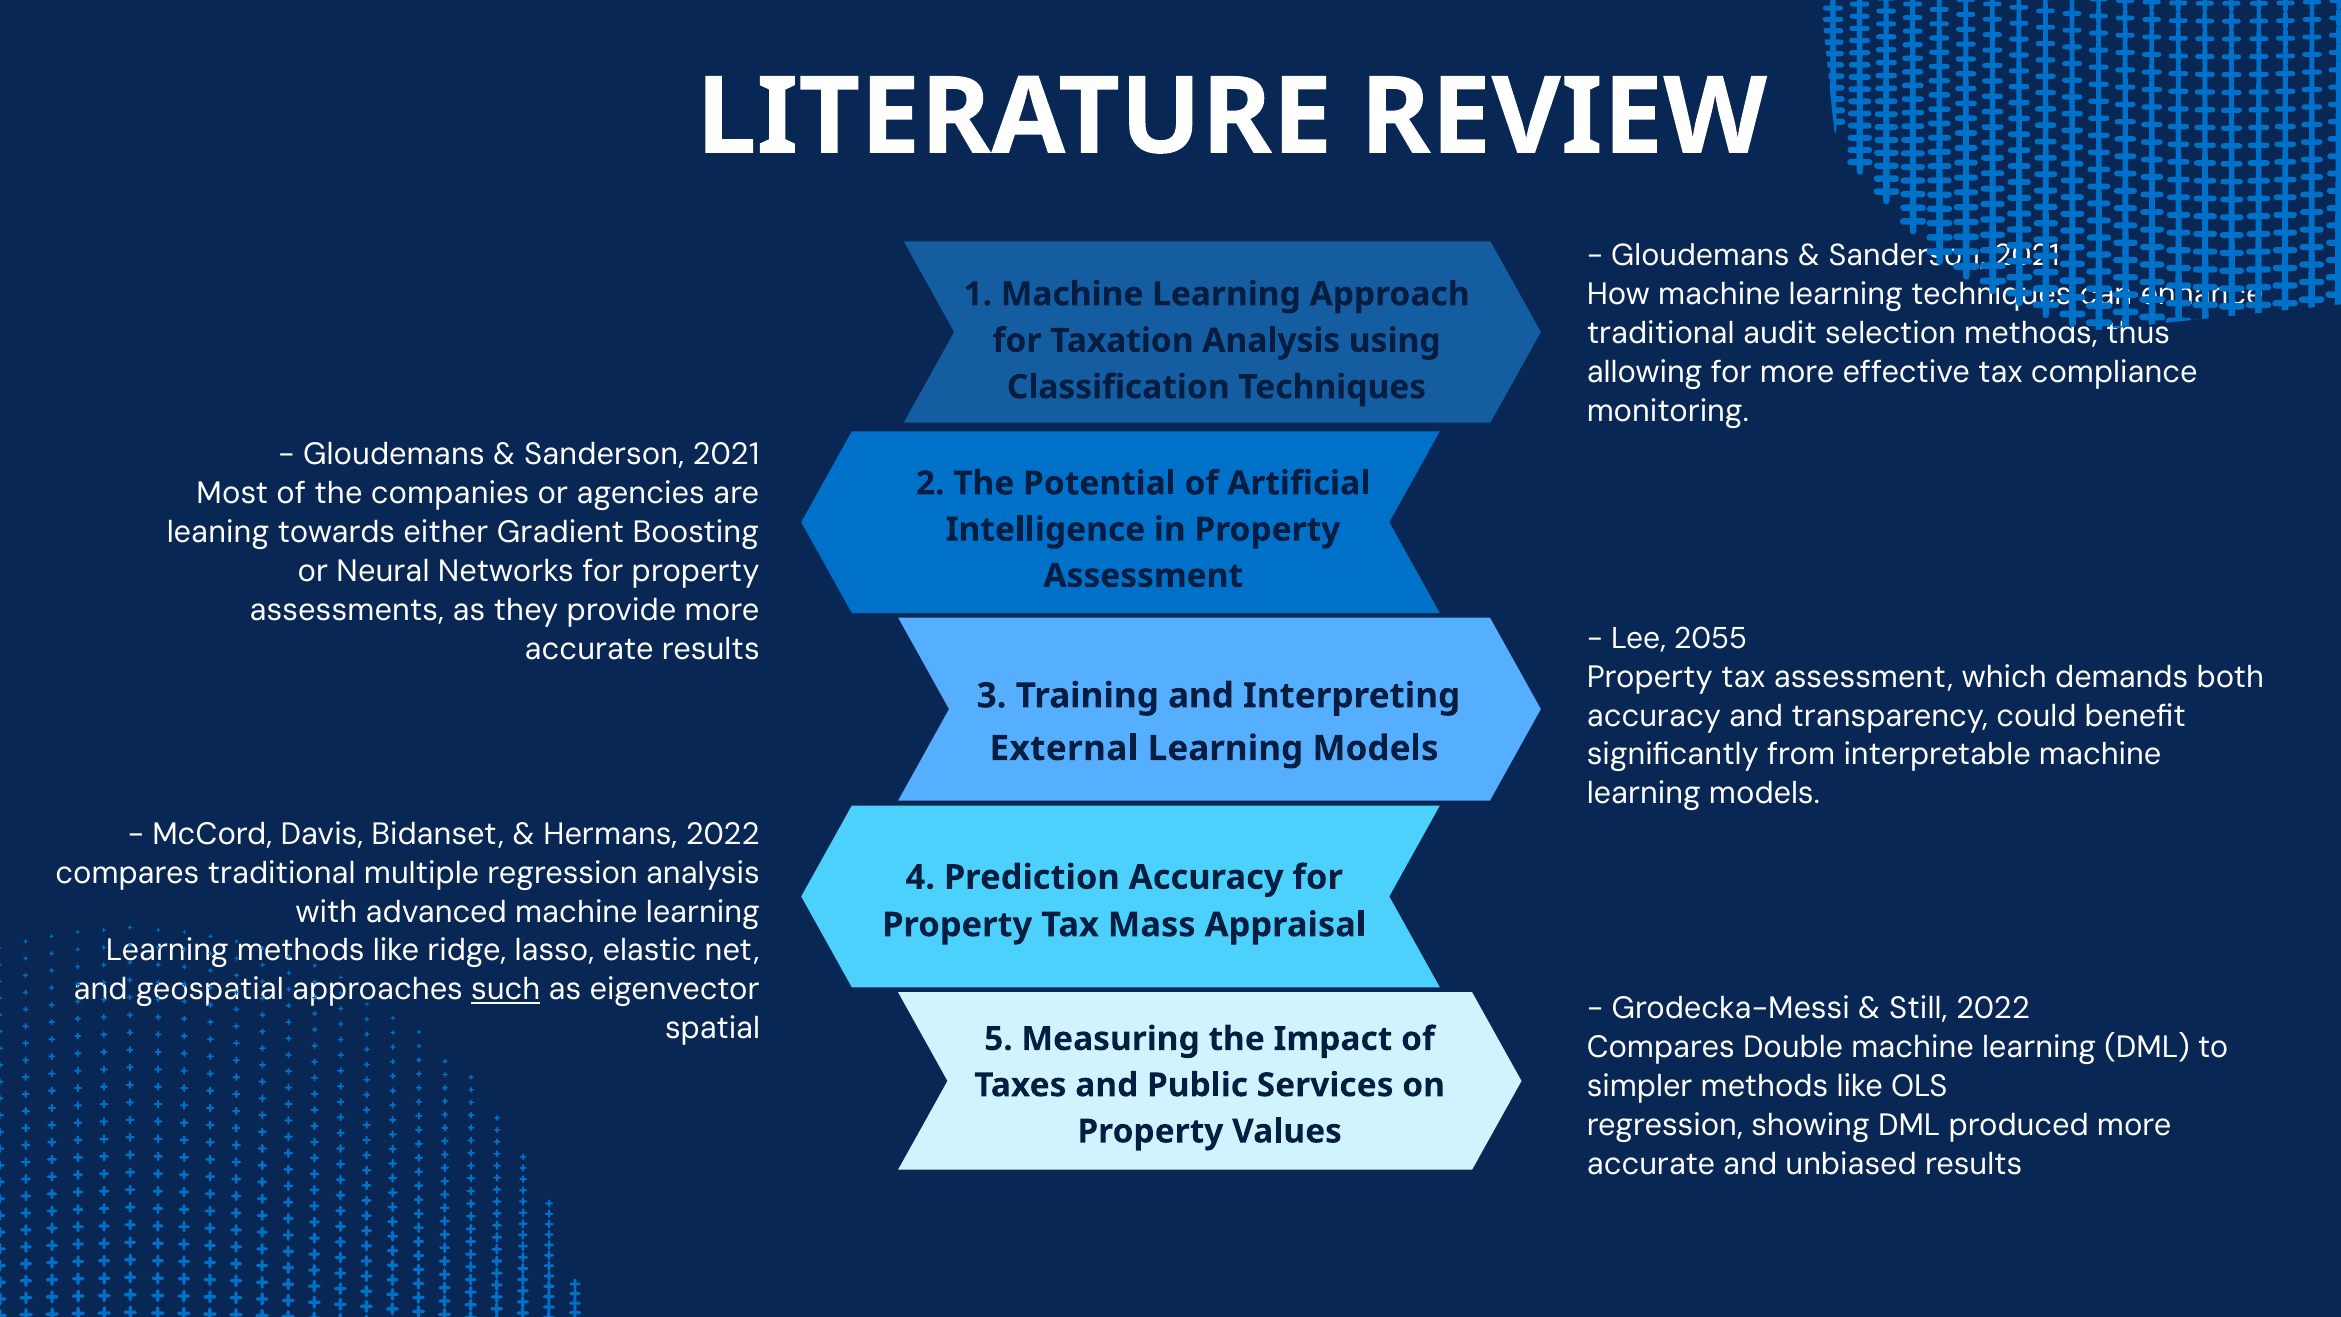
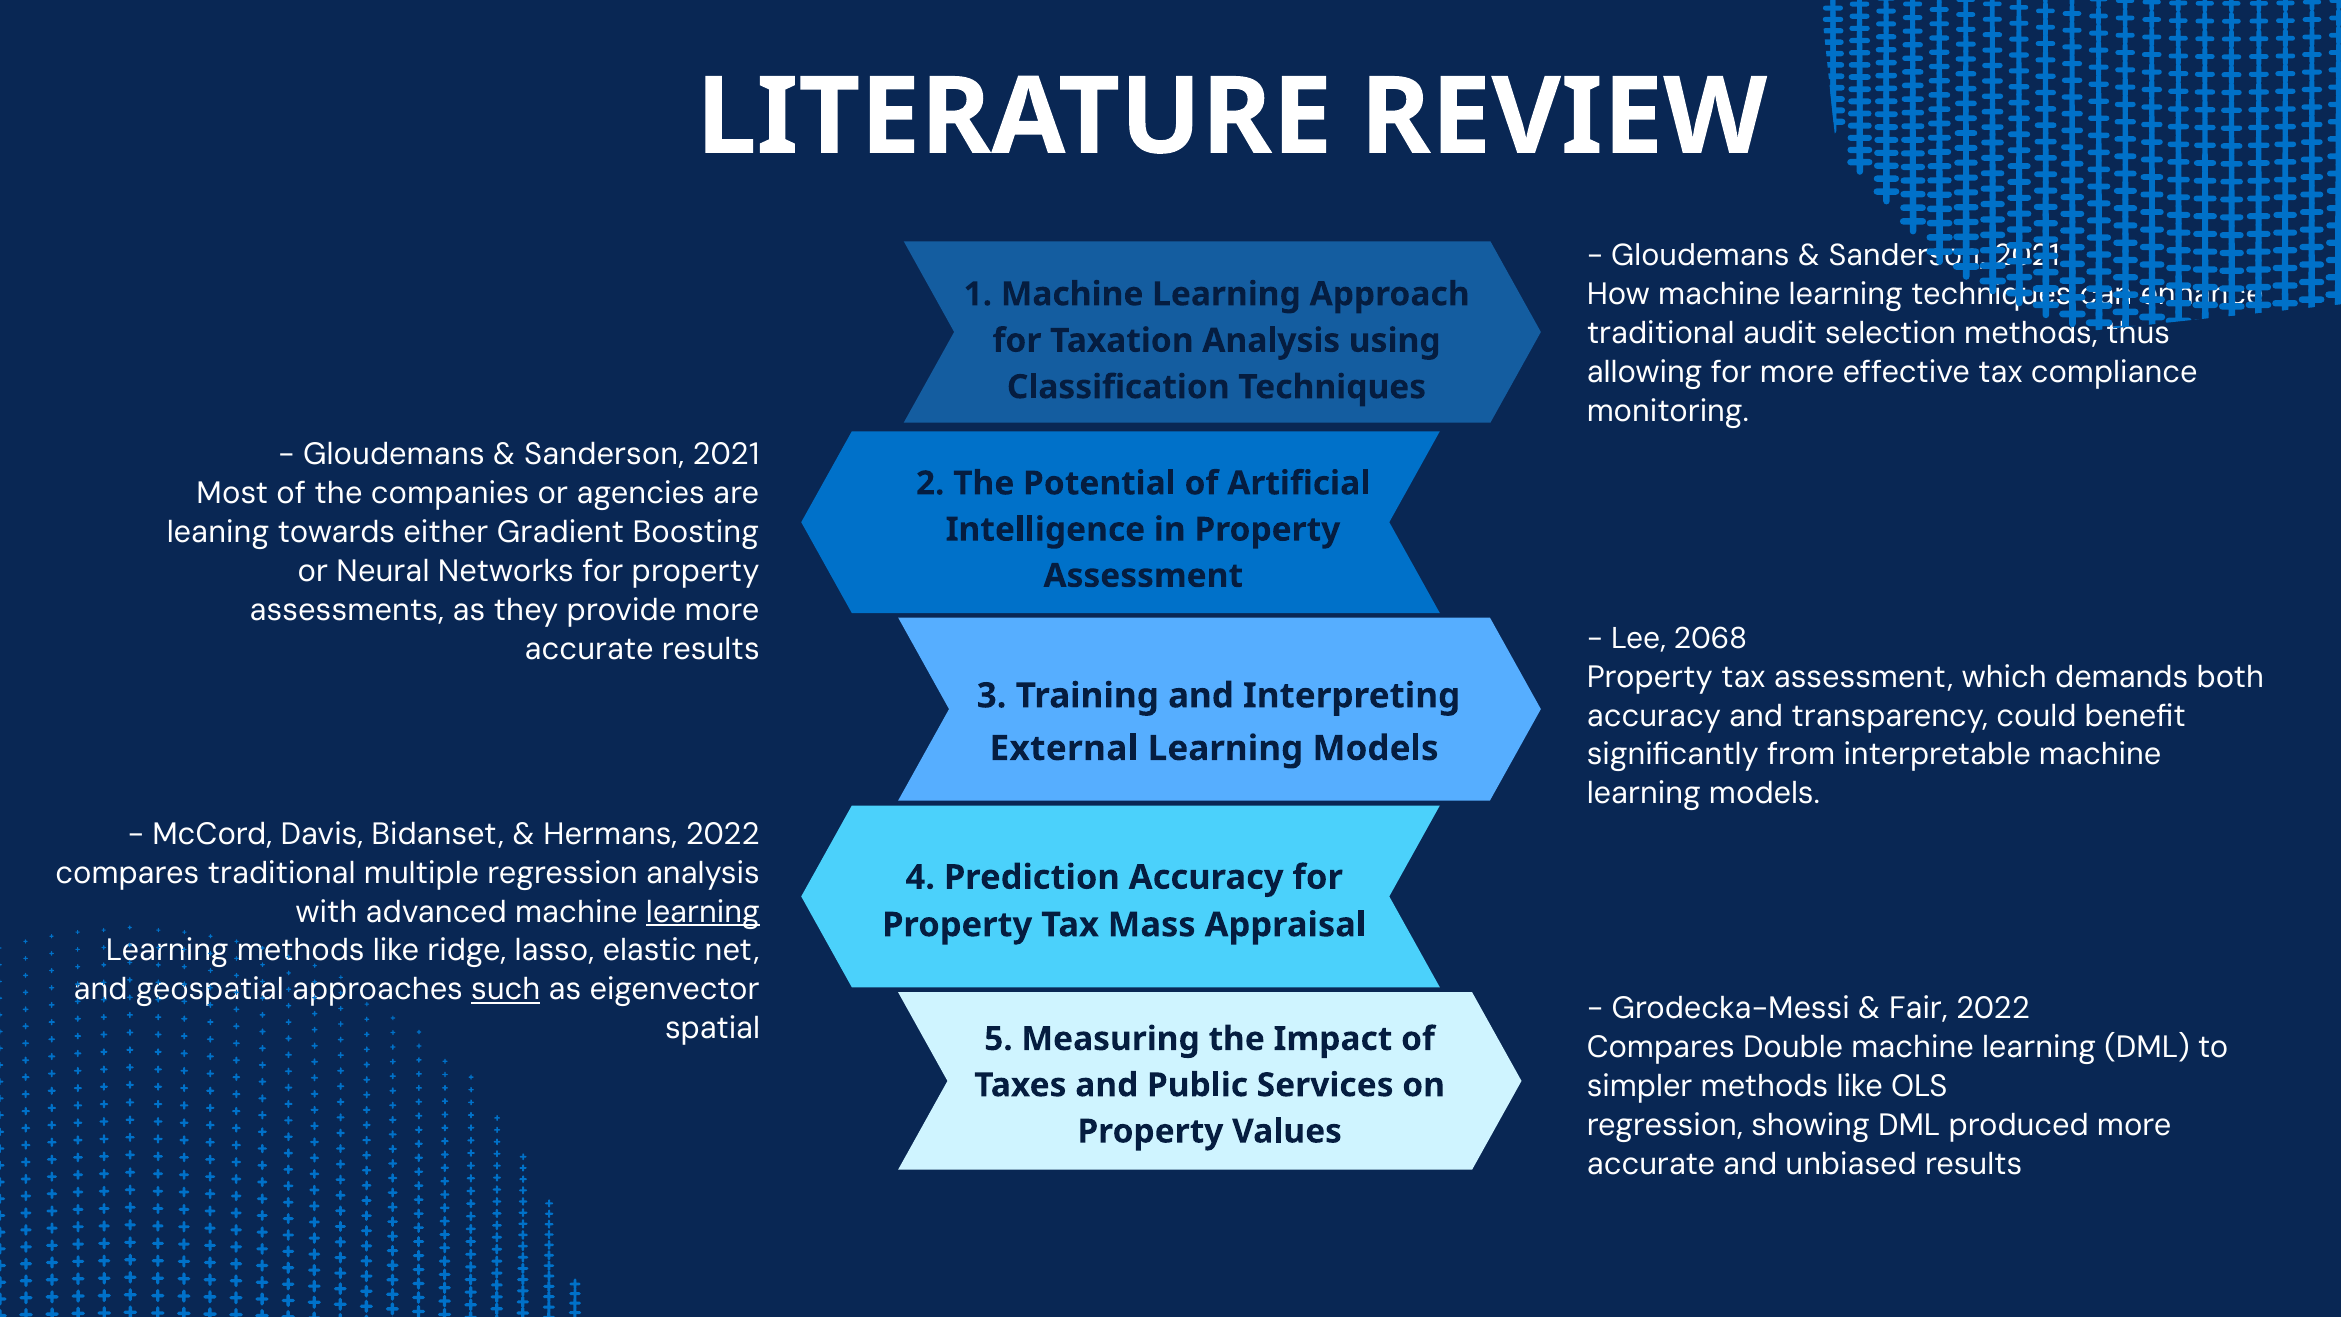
2055: 2055 -> 2068 (1711, 638)
learning underline: none -> present (703, 912)
Still: Still -> Fair (1918, 1008)
